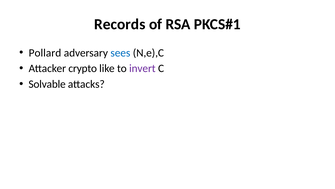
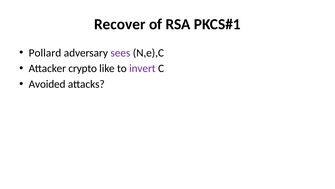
Records: Records -> Recover (120, 24)
sees colour: blue -> purple (120, 53)
Solvable: Solvable -> Avoided (47, 84)
